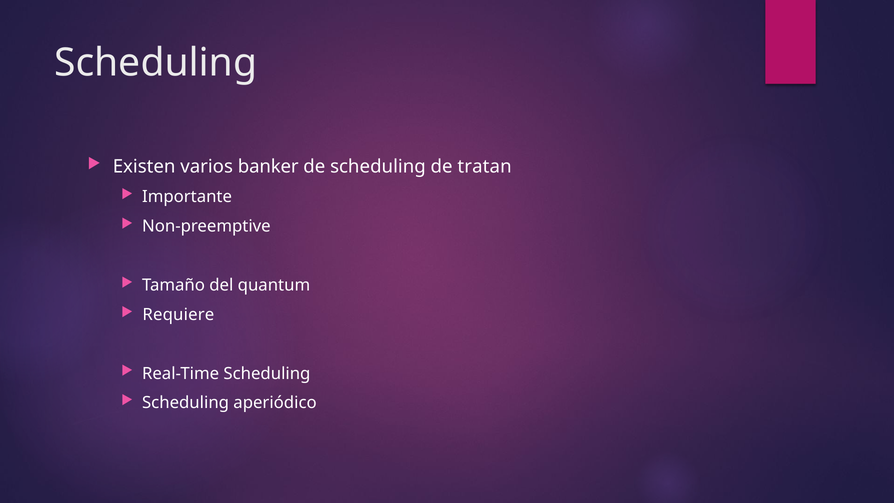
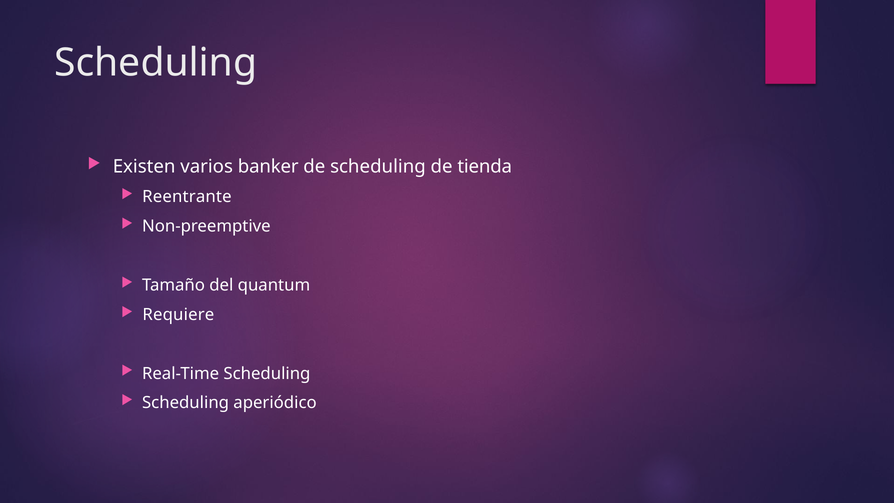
tratan: tratan -> tienda (485, 166)
Importante: Importante -> Reentrante (187, 197)
